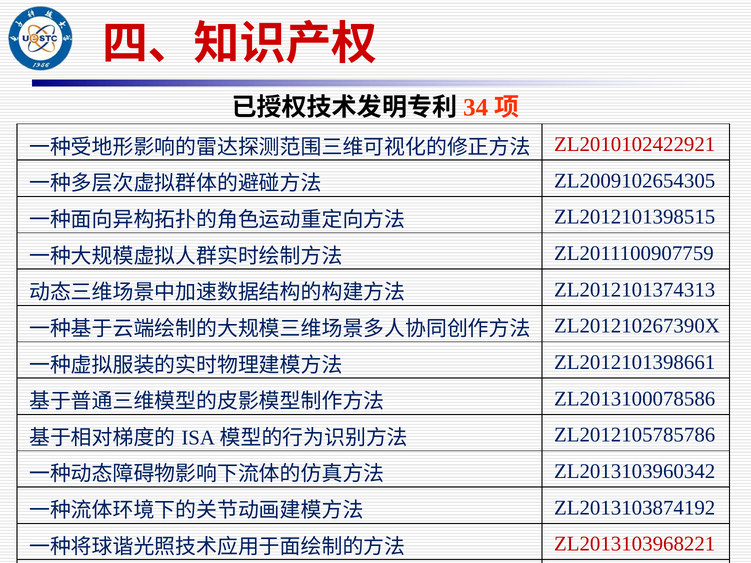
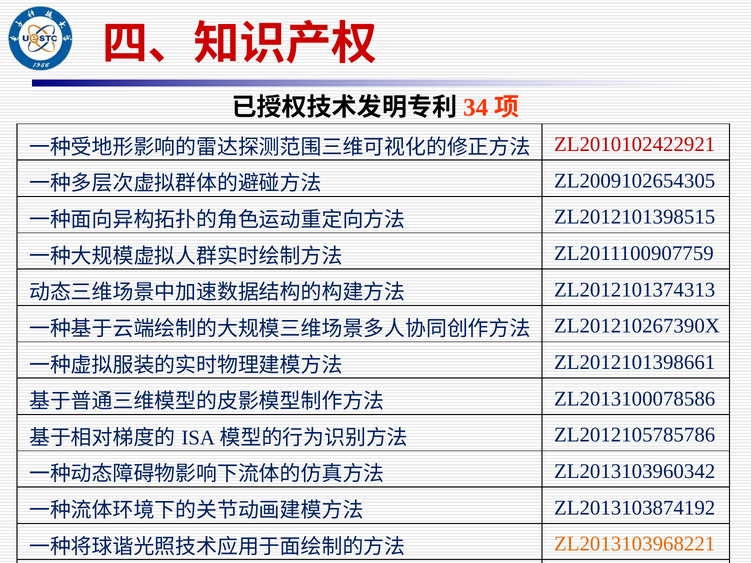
ZL2013103968221 colour: red -> orange (635, 544)
